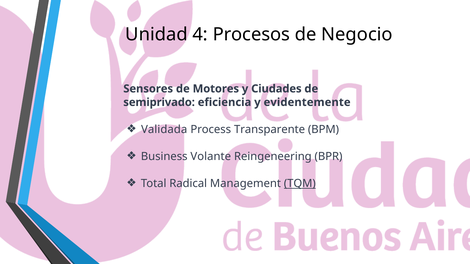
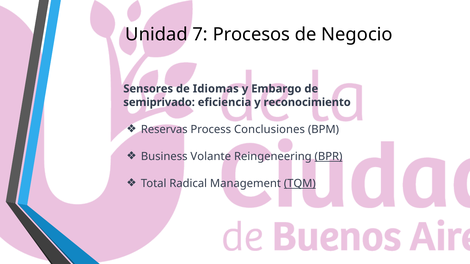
4: 4 -> 7 (200, 34)
Motores: Motores -> Idiomas (216, 89)
Ciudades: Ciudades -> Embargo (276, 89)
evidentemente: evidentemente -> reconocimiento (307, 102)
Validada: Validada -> Reservas (164, 129)
Transparente: Transparente -> Conclusiones (269, 129)
BPR underline: none -> present (329, 157)
